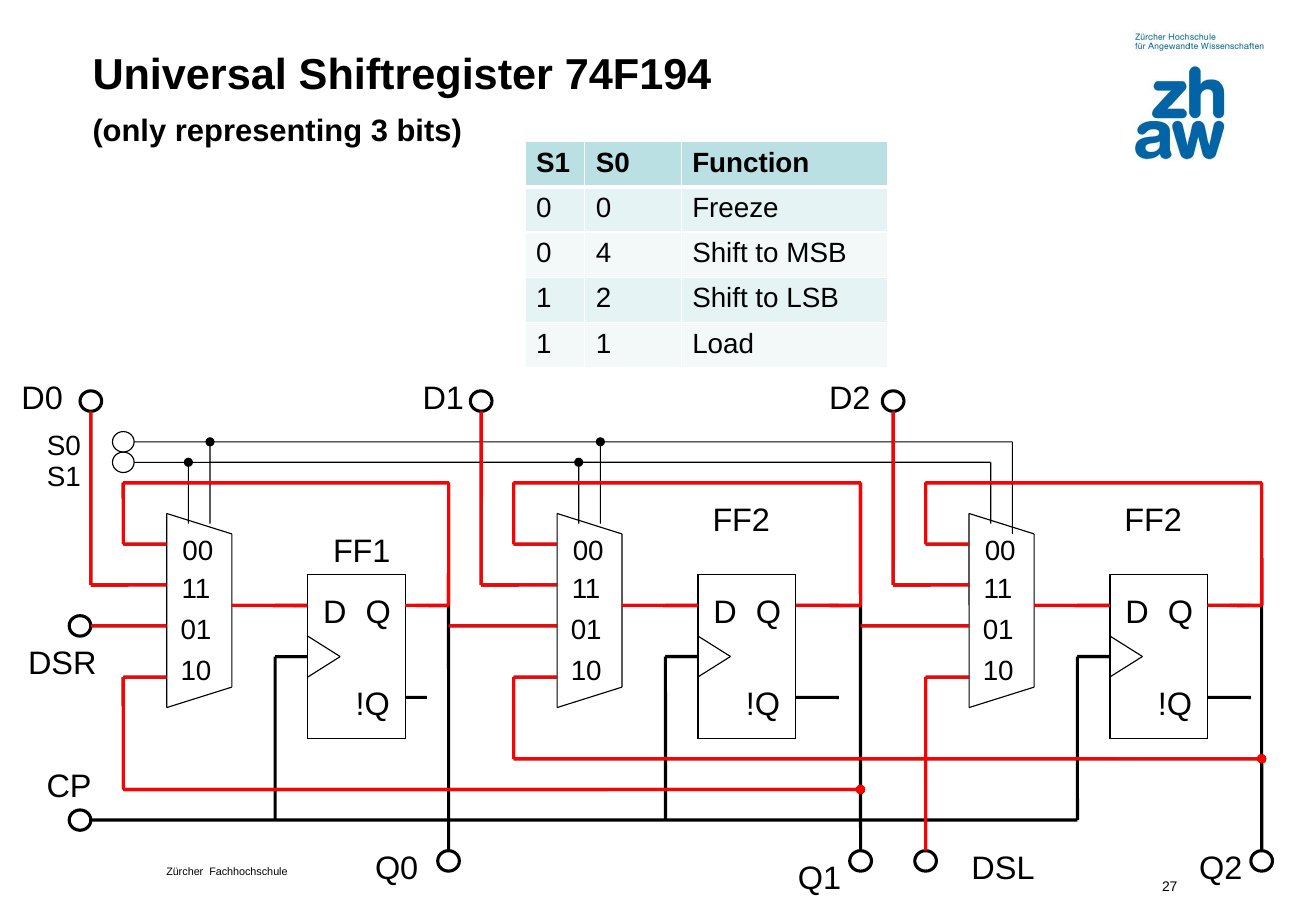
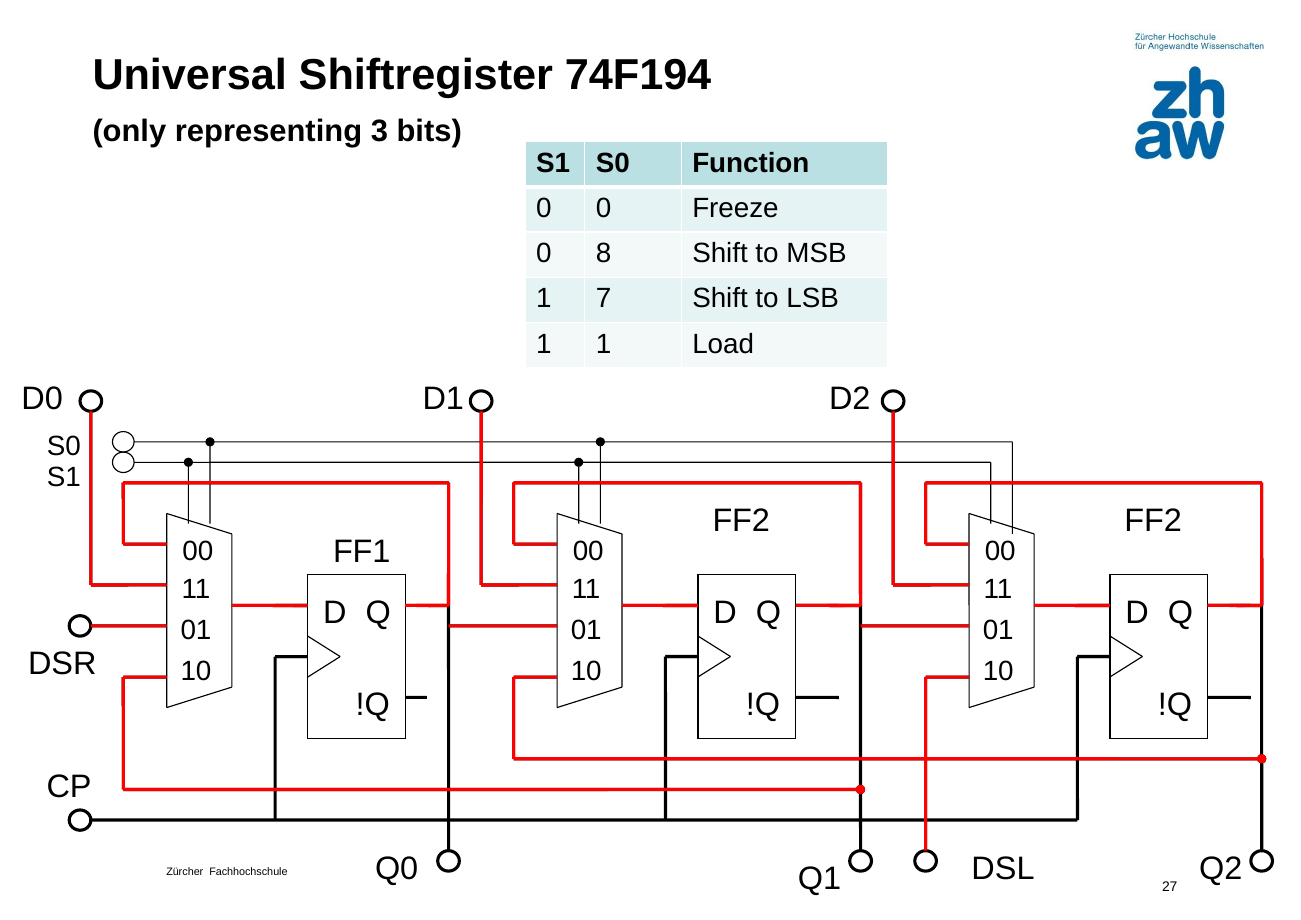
4: 4 -> 8 (604, 254)
2: 2 -> 7 (604, 299)
